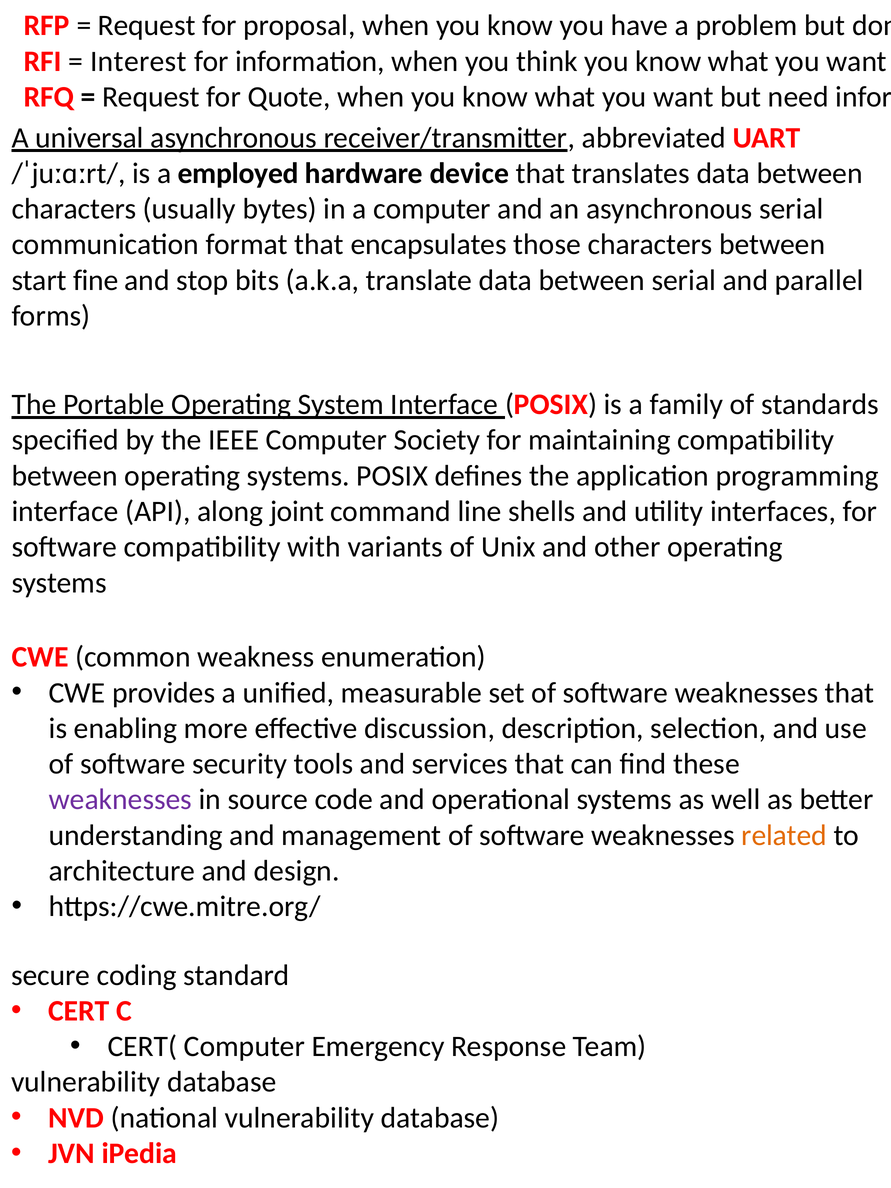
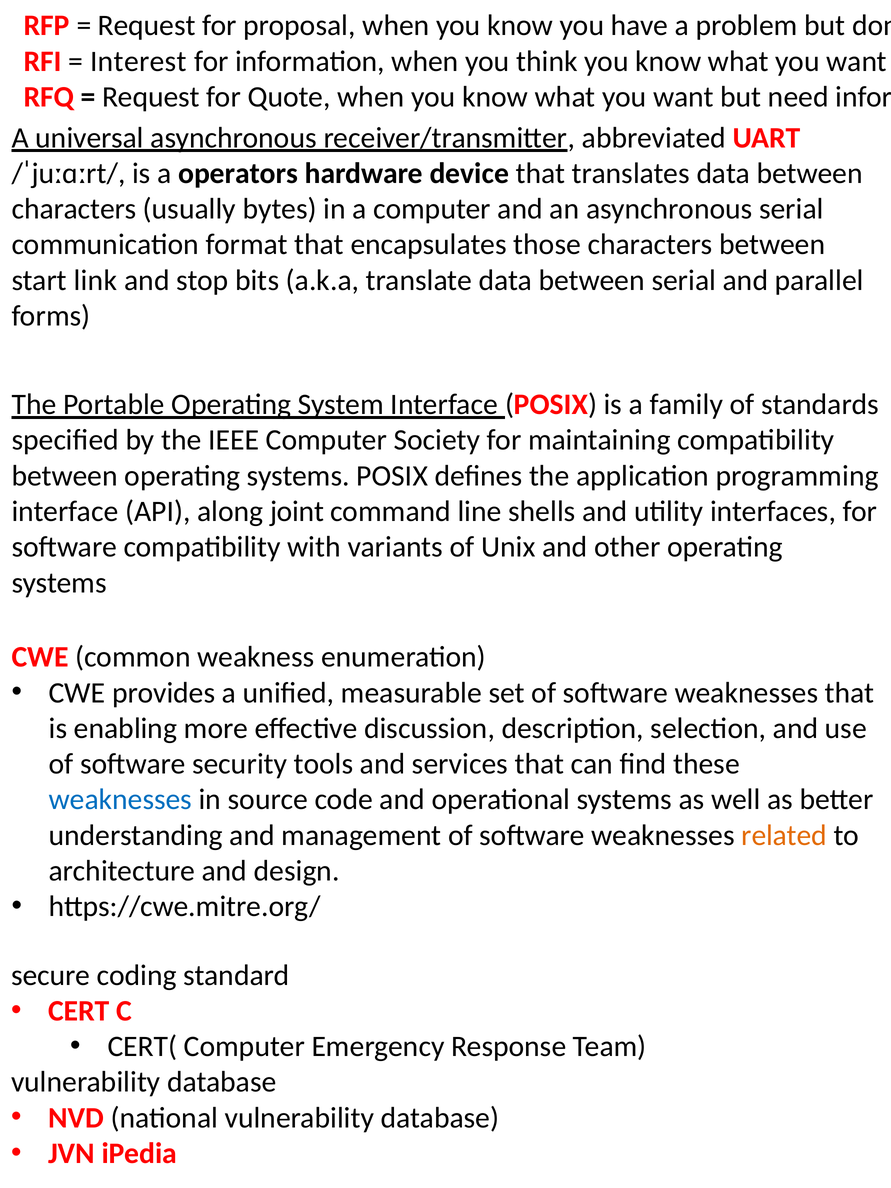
employed: employed -> operators (238, 173)
fine: fine -> link (95, 280)
weaknesses colour: purple -> blue (120, 800)
